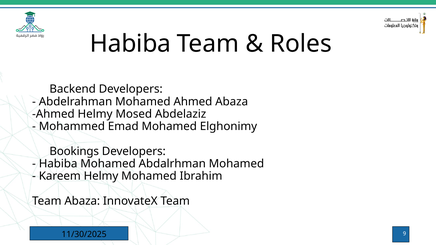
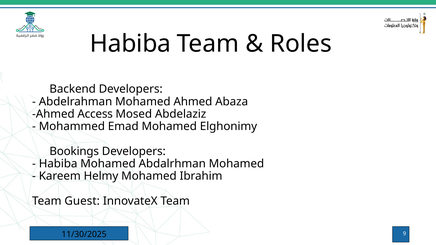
Ahmed Helmy: Helmy -> Access (95, 114)
Team Abaza: Abaza -> Guest (82, 201)
